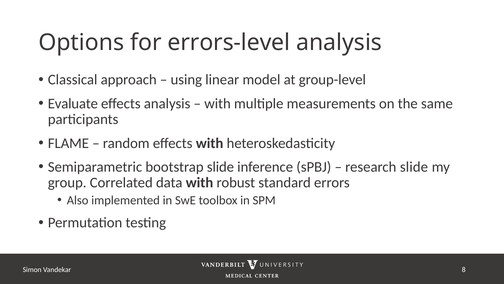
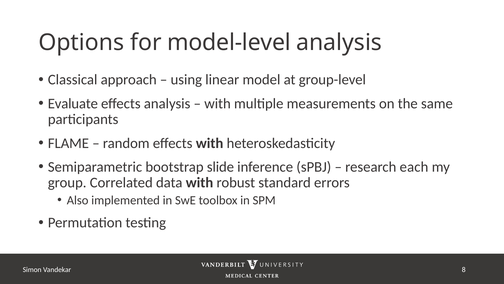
errors-level: errors-level -> model-level (229, 42)
research slide: slide -> each (414, 167)
